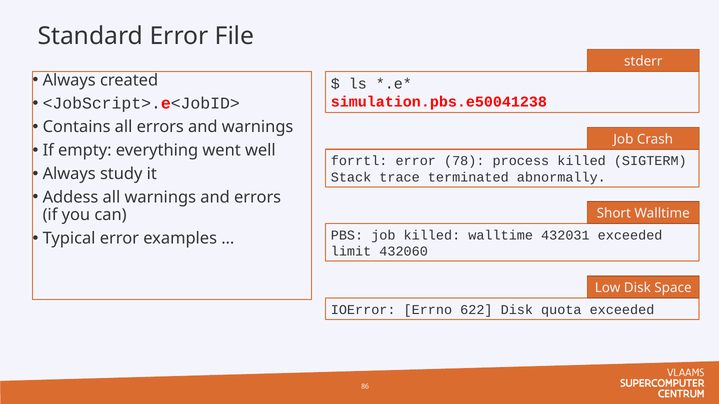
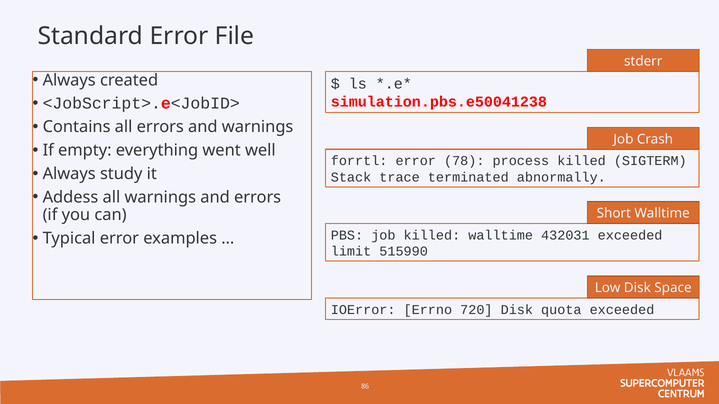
432060: 432060 -> 515990 (404, 252)
622: 622 -> 720 (476, 310)
